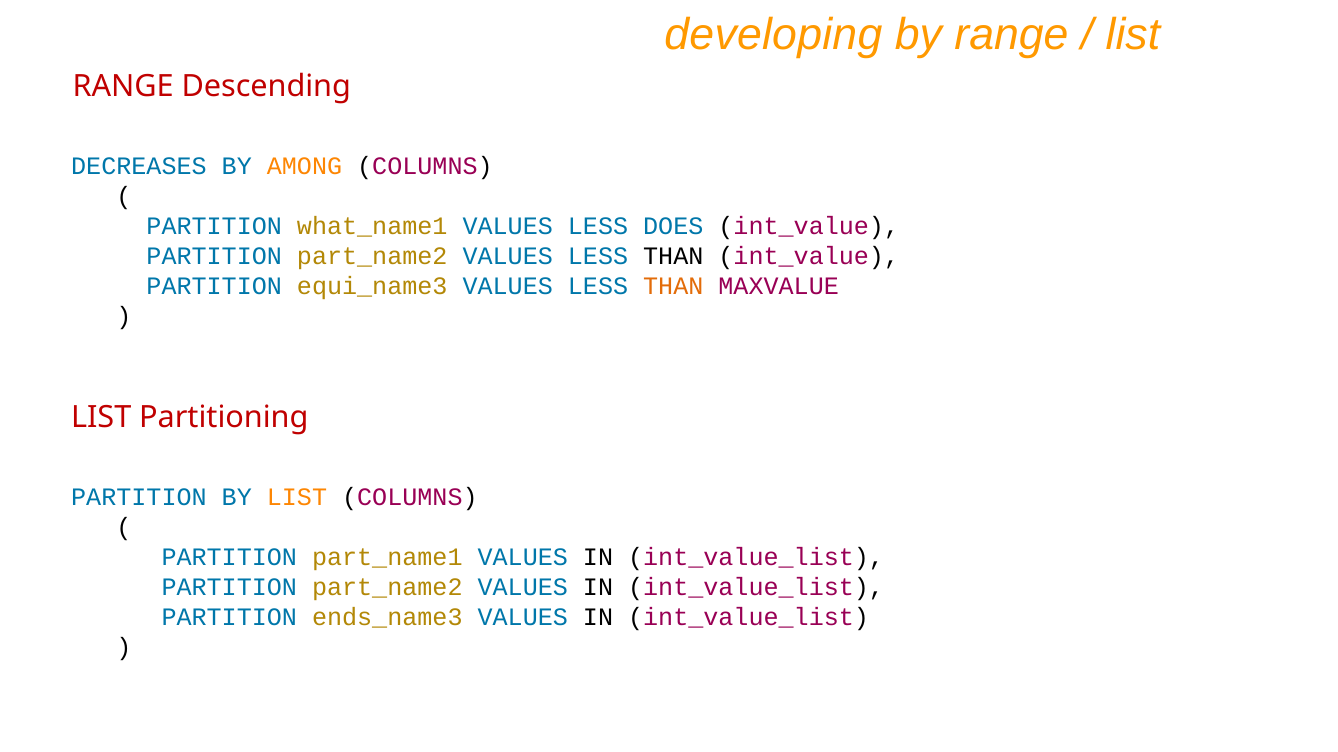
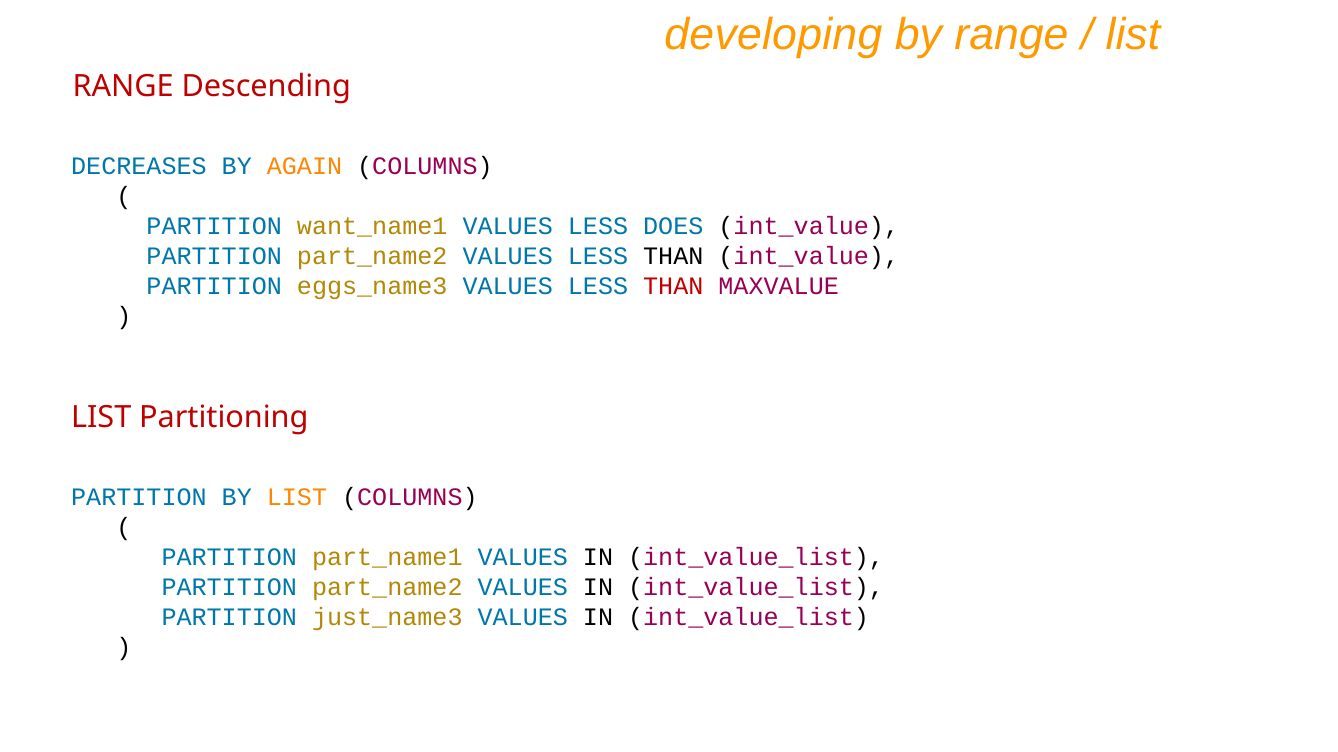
AMONG: AMONG -> AGAIN (305, 166)
what_name1: what_name1 -> want_name1 (372, 226)
equi_name3: equi_name3 -> eggs_name3 (372, 286)
THAN colour: orange -> red (673, 286)
ends_name3: ends_name3 -> just_name3 (387, 618)
